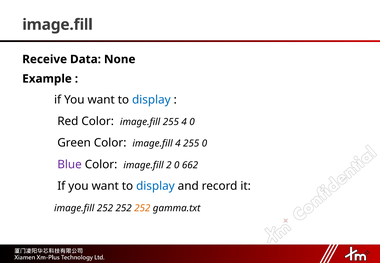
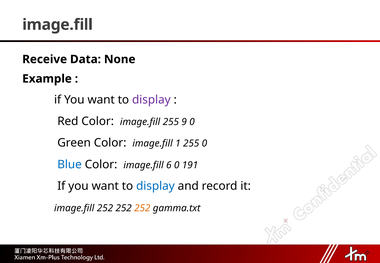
display colour: blue -> purple (151, 100)
255 4: 4 -> 9 (184, 122)
image.fill 4: 4 -> 1 (178, 144)
Blue colour: purple -> blue (70, 164)
2: 2 -> 6 (169, 165)
662: 662 -> 191 (190, 165)
